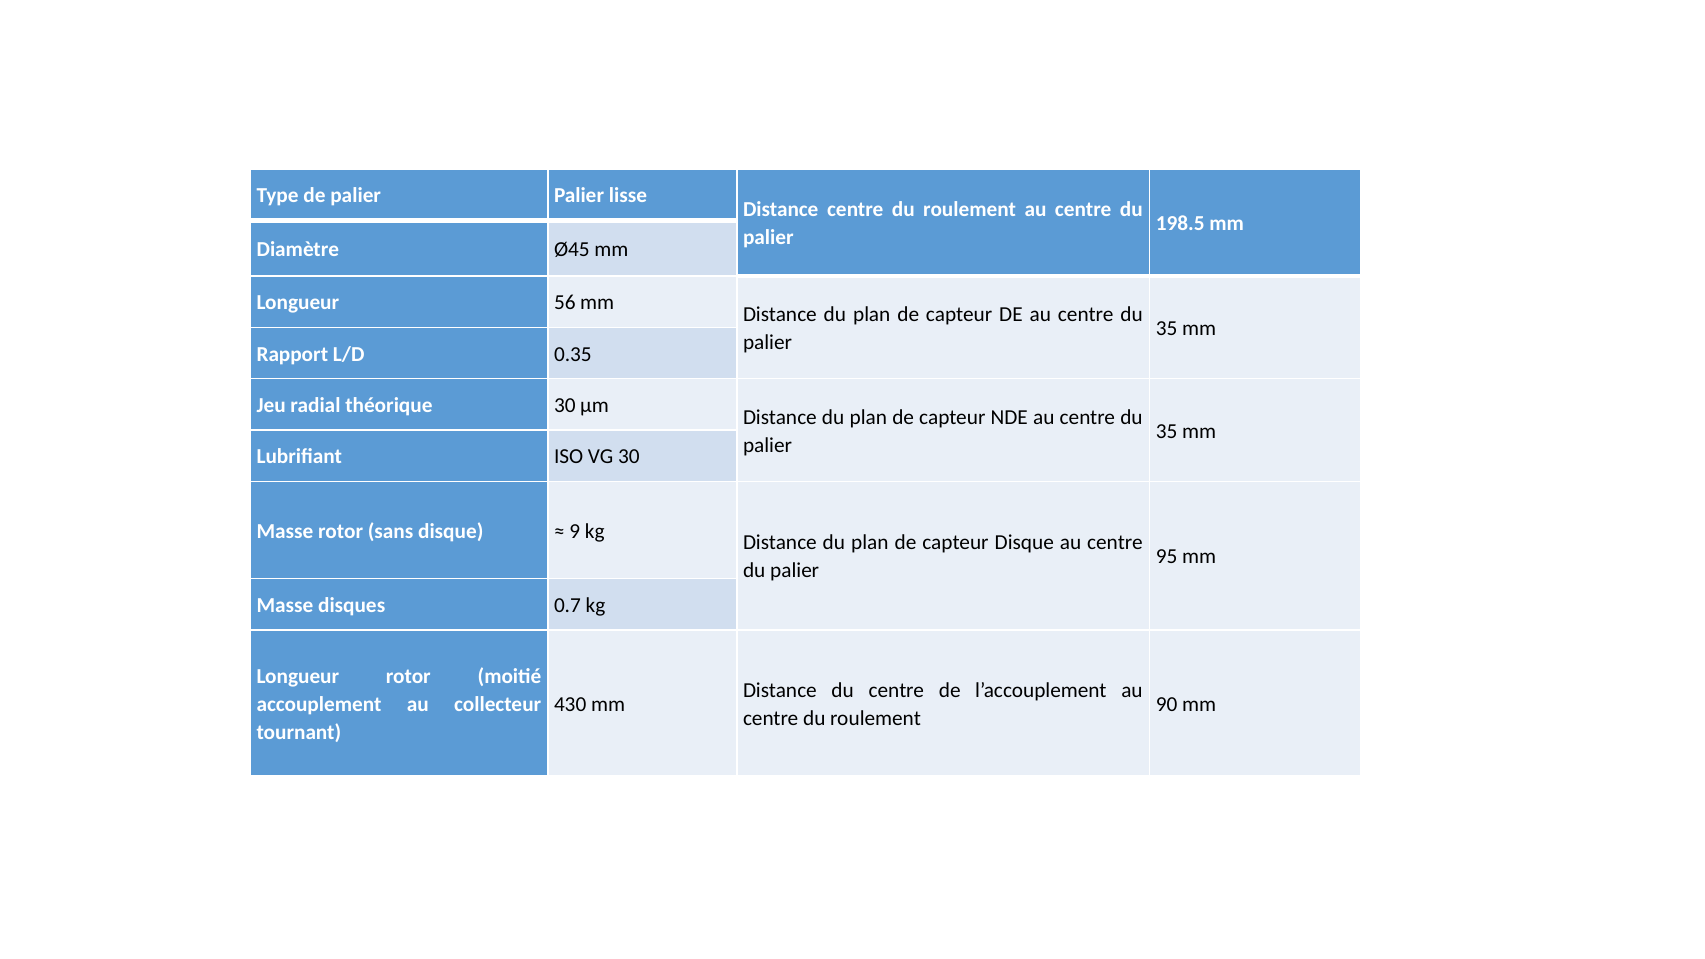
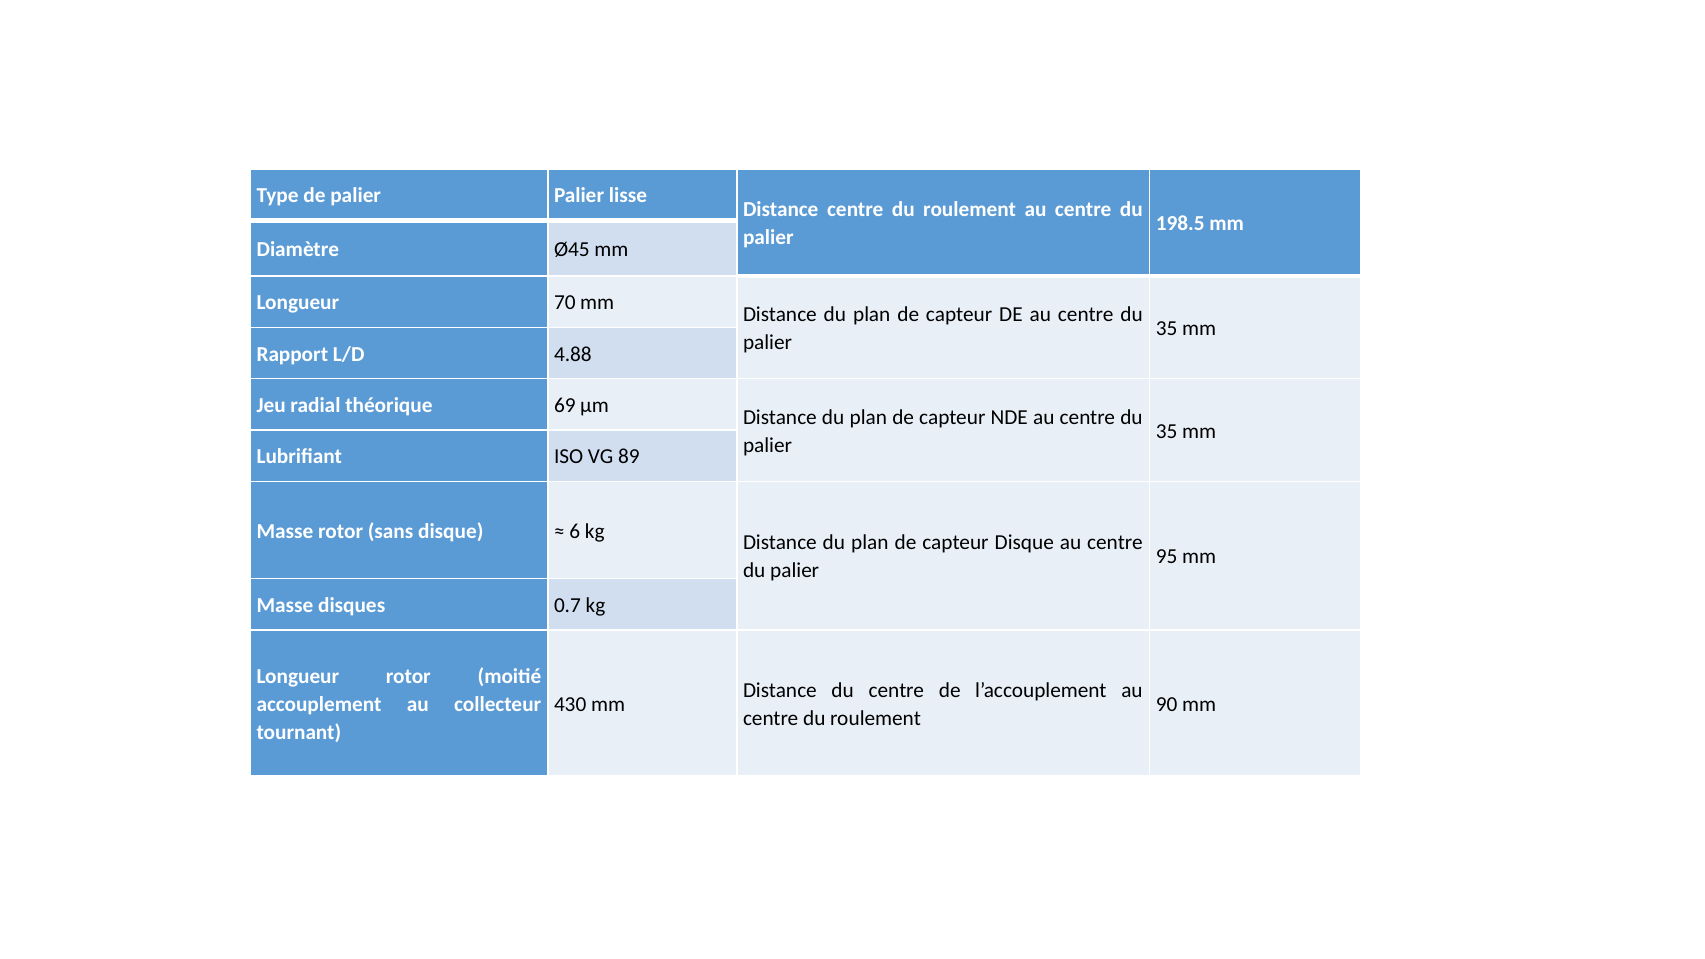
56: 56 -> 70 (565, 303)
0.35: 0.35 -> 4.88 (573, 354)
théorique 30: 30 -> 69 (565, 405)
VG 30: 30 -> 89 (629, 457)
9: 9 -> 6 (575, 531)
